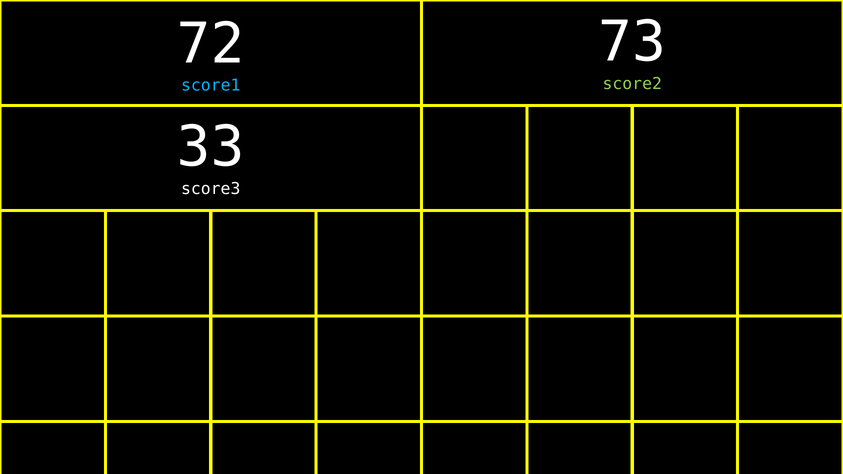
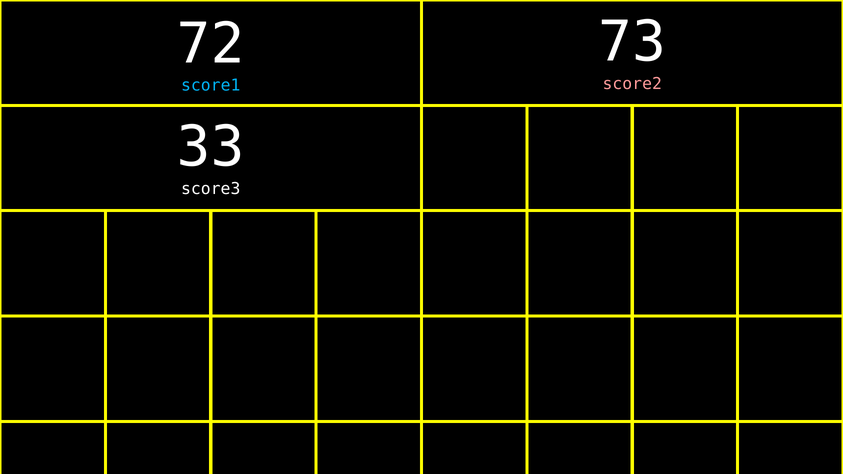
score2 colour: light green -> pink (632, 84)
